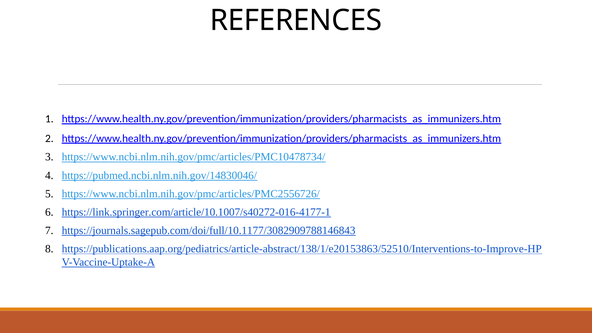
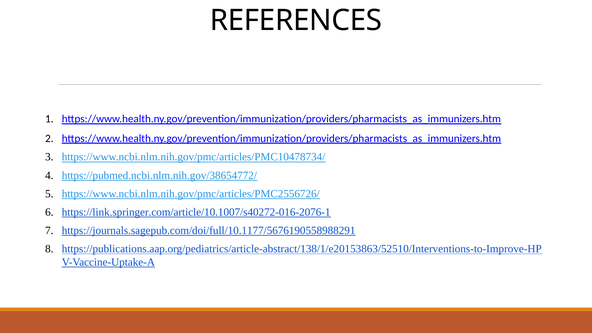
https://pubmed.ncbi.nlm.nih.gov/14830046/: https://pubmed.ncbi.nlm.nih.gov/14830046/ -> https://pubmed.ncbi.nlm.nih.gov/38654772/ (159, 175)
https://link.springer.com/article/10.1007/s40272-016-4177-1: https://link.springer.com/article/10.1007/s40272-016-4177-1 -> https://link.springer.com/article/10.1007/s40272-016-2076-1 (196, 212)
https://journals.sagepub.com/doi/full/10.1177/3082909788146843: https://journals.sagepub.com/doi/full/10.1177/3082909788146843 -> https://journals.sagepub.com/doi/full/10.1177/5676190558988291 (209, 231)
